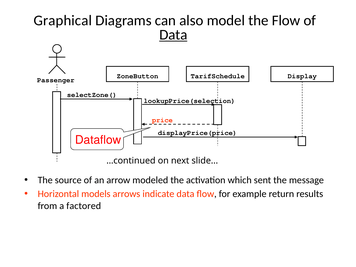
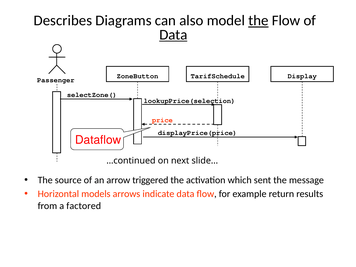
Graphical: Graphical -> Describes (63, 21)
the underline: none -> present (258, 21)
modeled: modeled -> triggered (150, 180)
